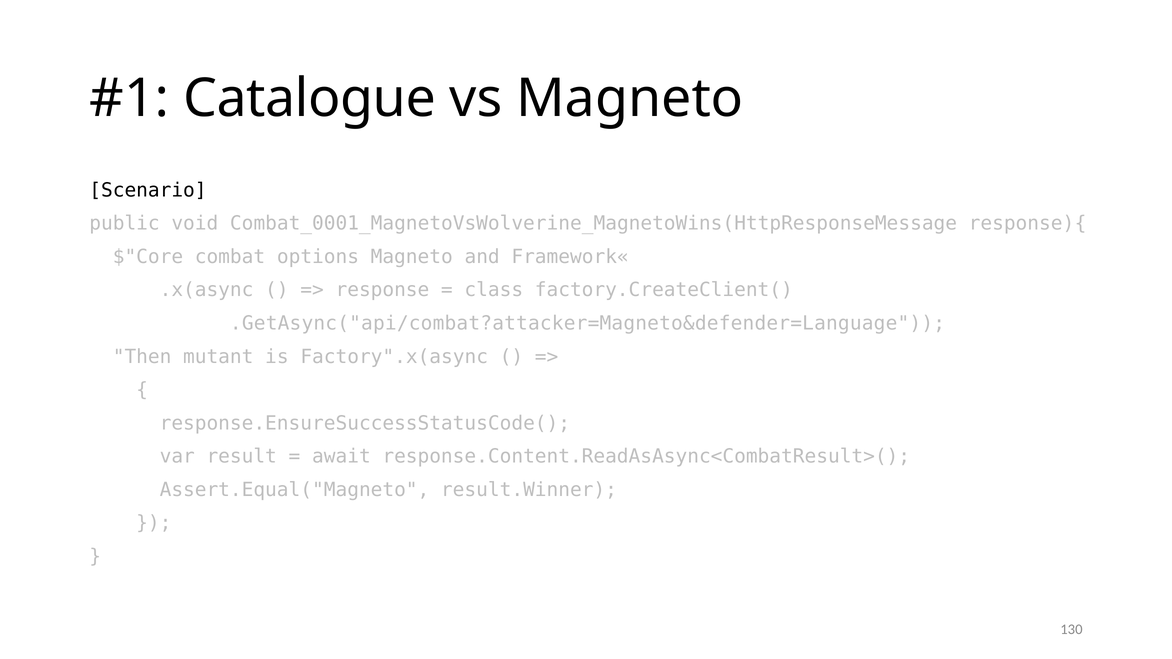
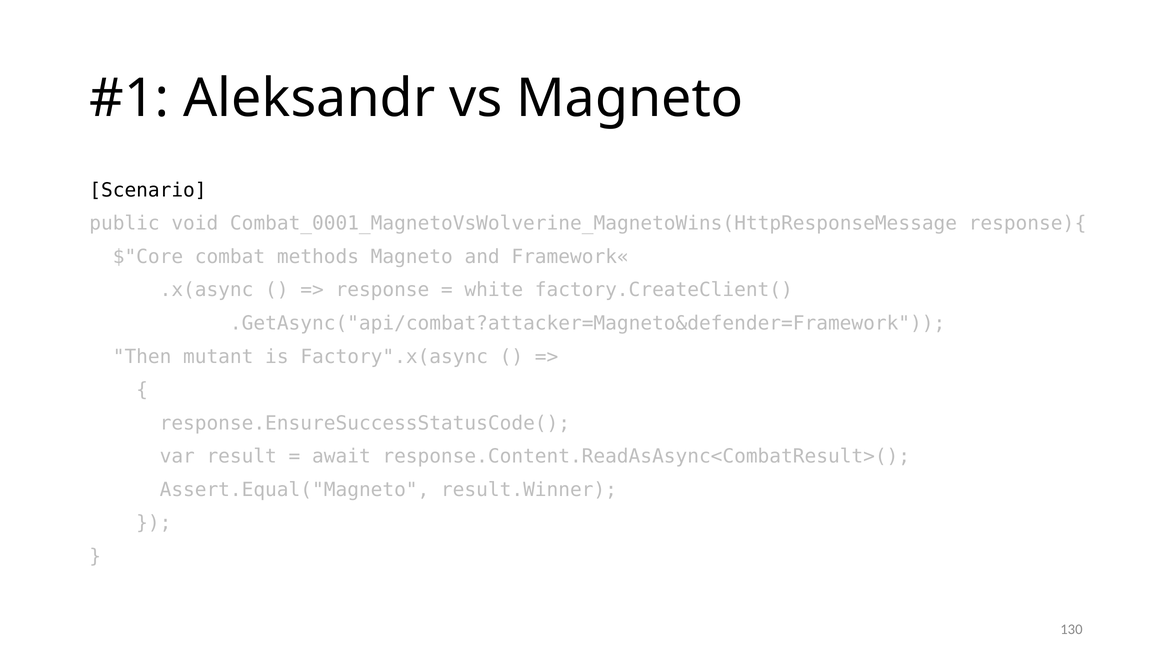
Catalogue: Catalogue -> Aleksandr (309, 98)
options: options -> methods (318, 257)
class: class -> white (494, 290)
.GetAsync("api/combat?attacker=Magneto&defender=Language: .GetAsync("api/combat?attacker=Magneto&defender=Language -> .GetAsync("api/combat?attacker=Magneto&defender=Framework (588, 323)
